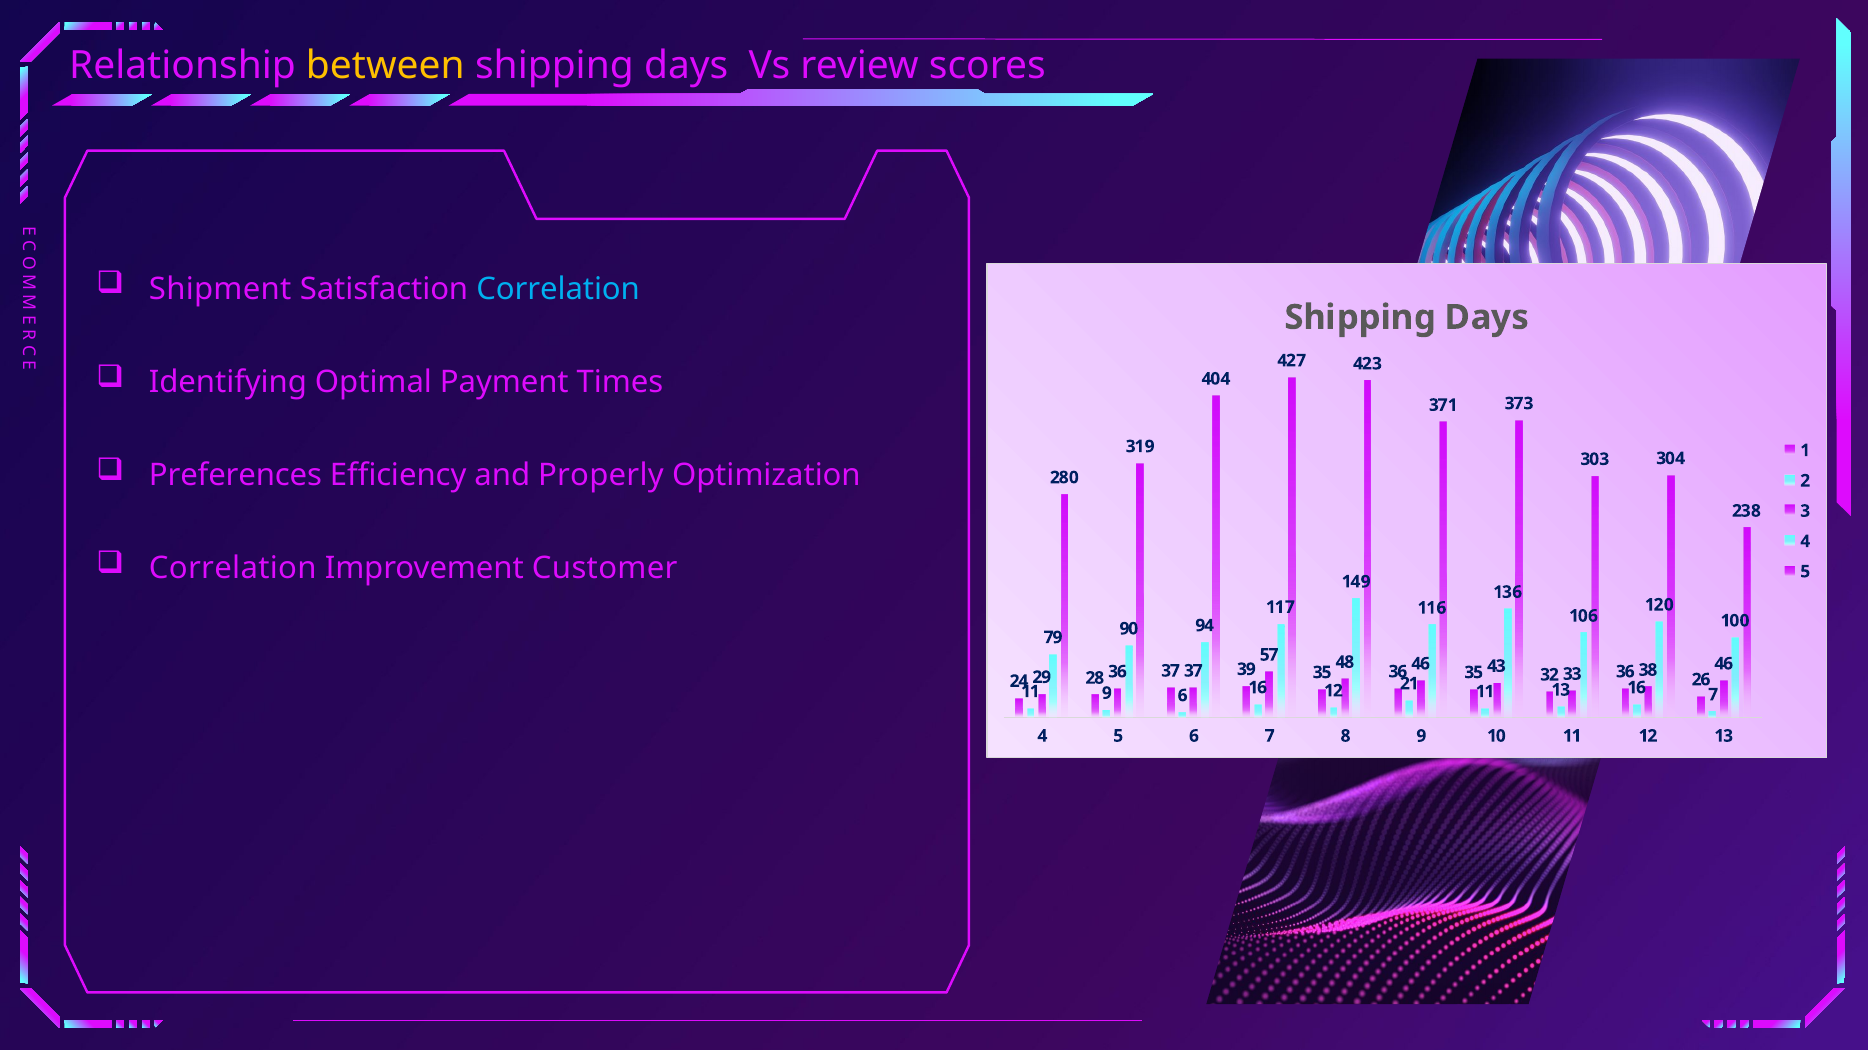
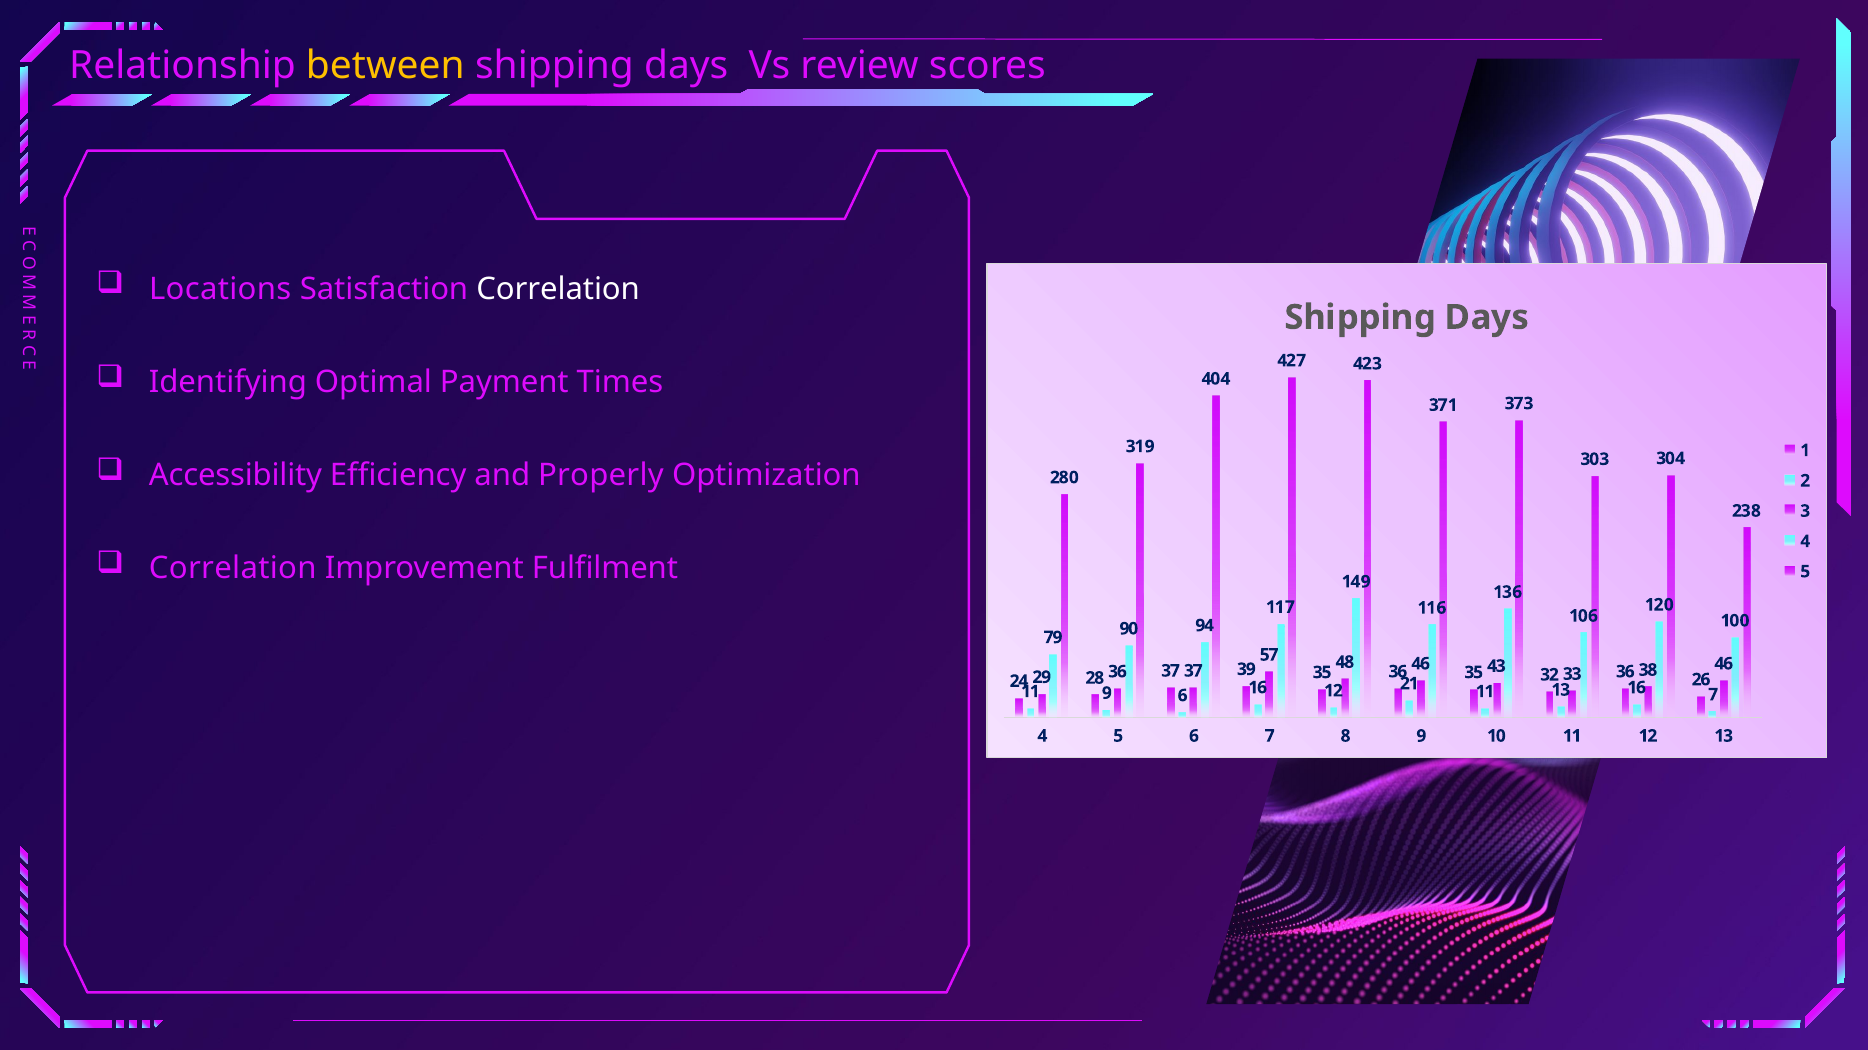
Shipment: Shipment -> Locations (220, 289)
Correlation colour: light blue -> white (558, 289)
Preferences: Preferences -> Accessibility (235, 476)
Customer: Customer -> Fulfilment (605, 569)
